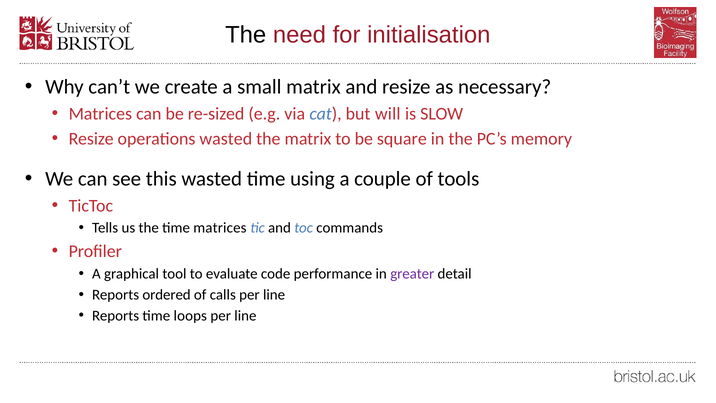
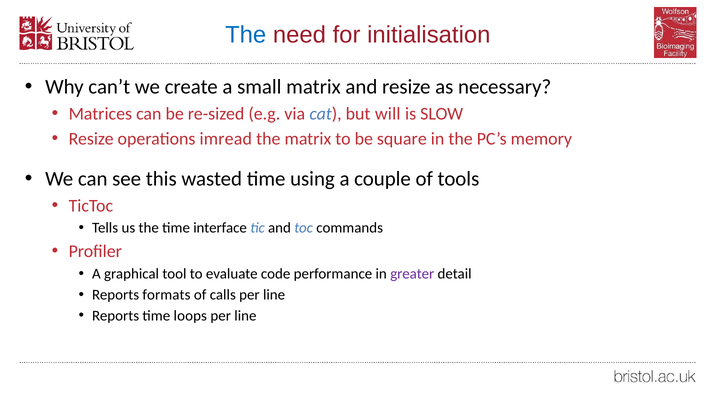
The colour: black -> blue (246, 35)
operations wasted: wasted -> imread (226, 139)
time matrices: matrices -> interface (220, 228)
ordered: ordered -> formats (166, 295)
